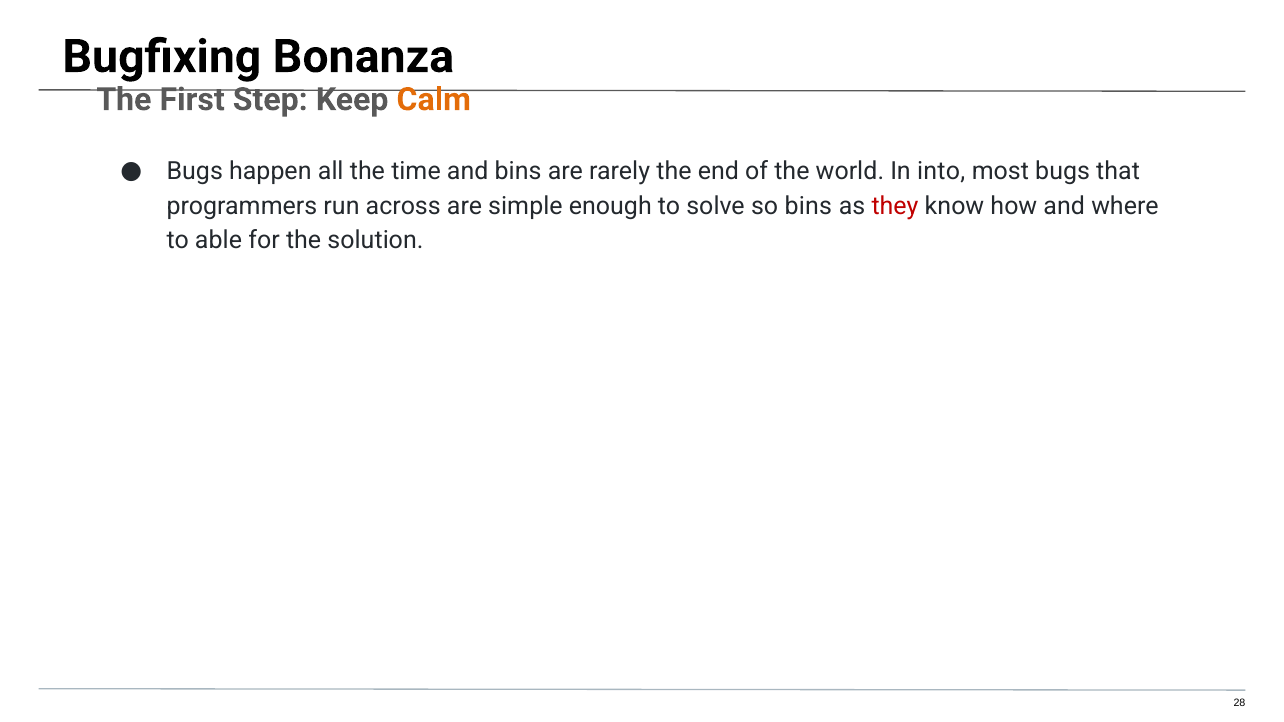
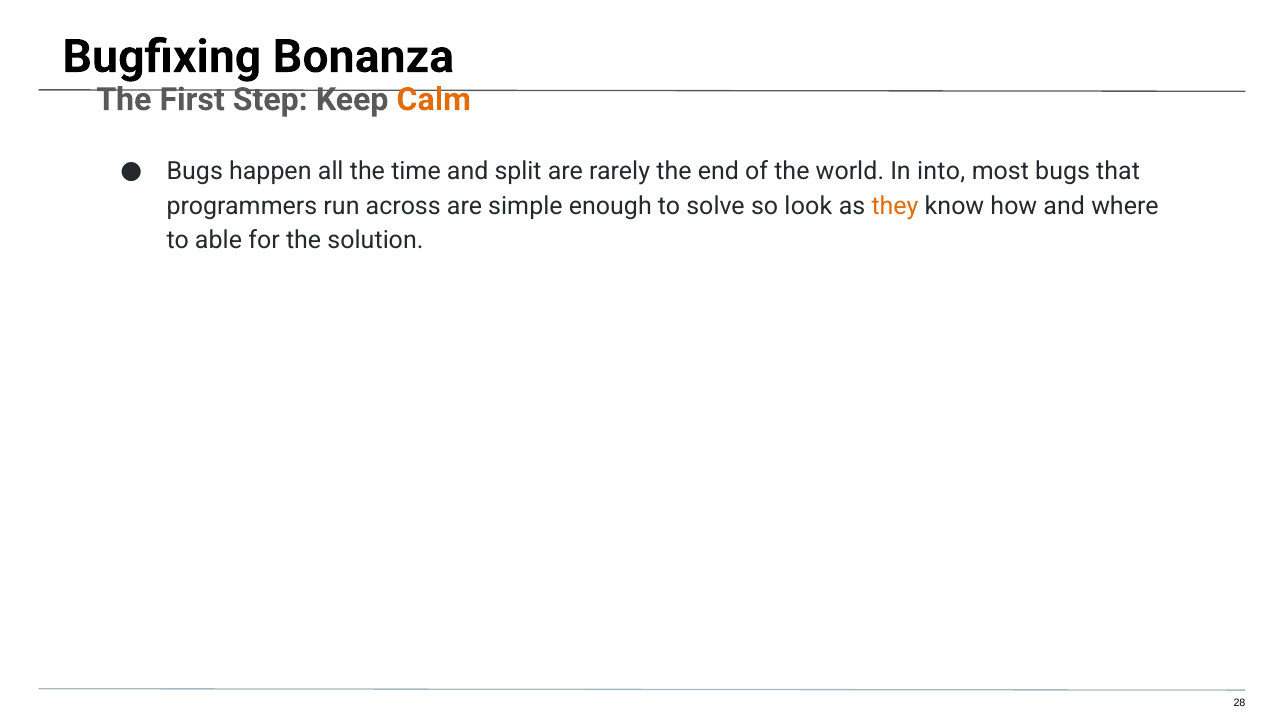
and bins: bins -> split (518, 172)
so bins: bins -> look (808, 206)
they colour: red -> orange (895, 206)
